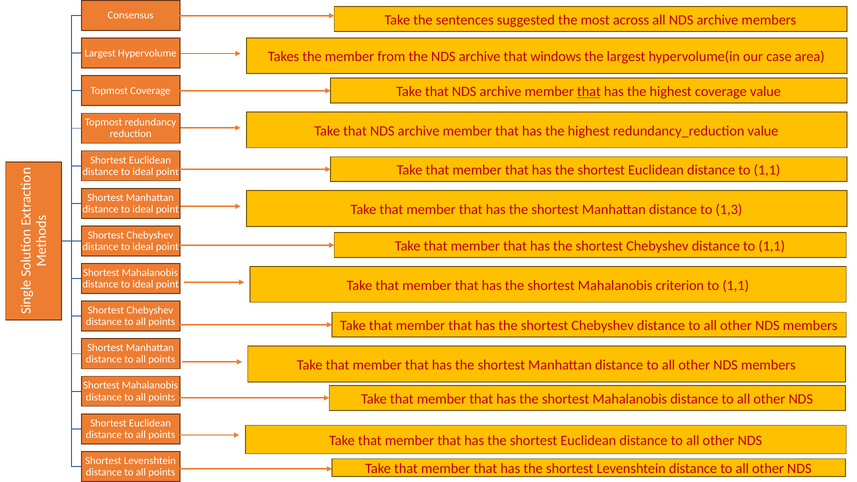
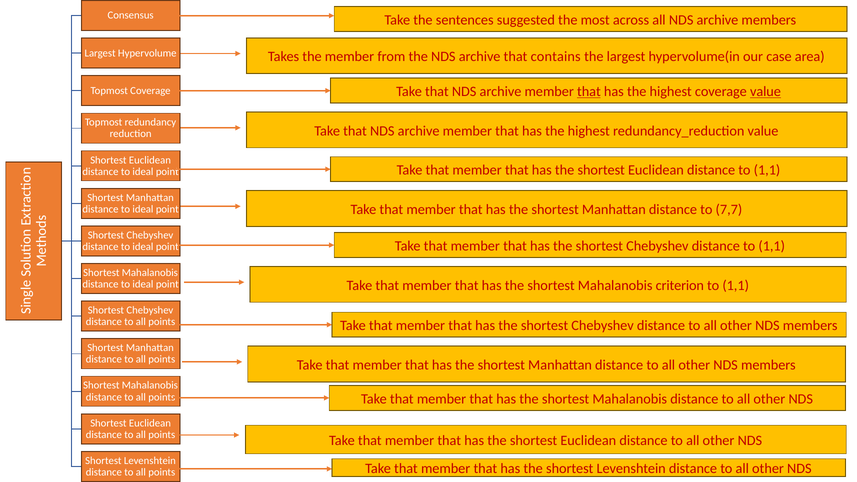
windows: windows -> contains (556, 57)
value underline: none -> present (765, 92)
1,3: 1,3 -> 7,7 (729, 210)
